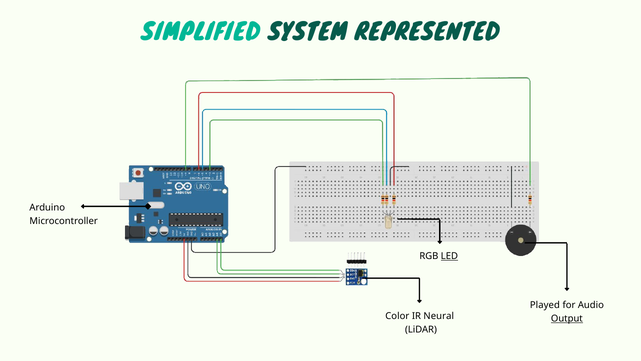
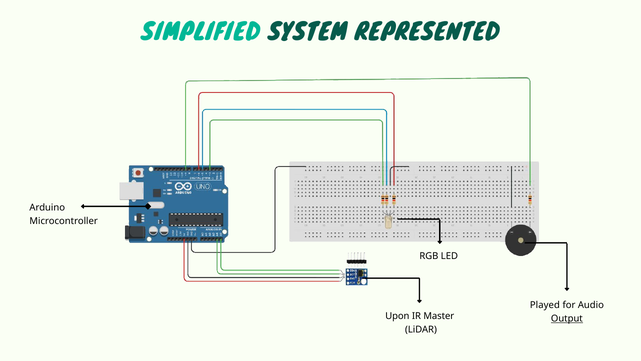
LED underline: present -> none (449, 256)
Color: Color -> Upon (397, 316)
Neural: Neural -> Master (439, 316)
